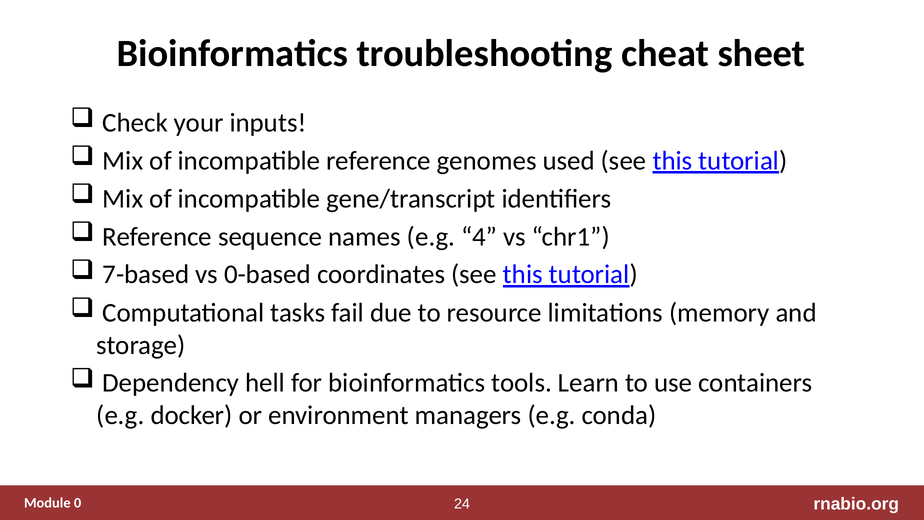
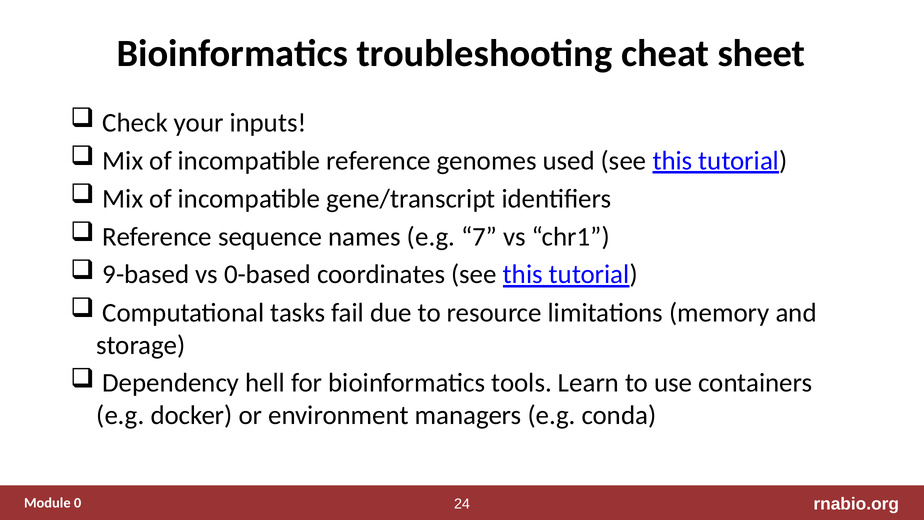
4: 4 -> 7 (479, 237)
7-based: 7-based -> 9-based (146, 274)
